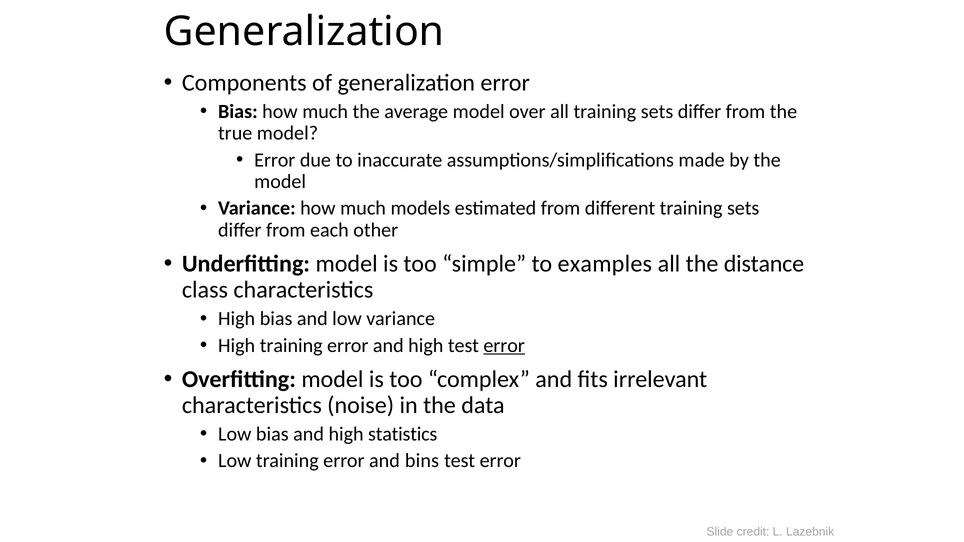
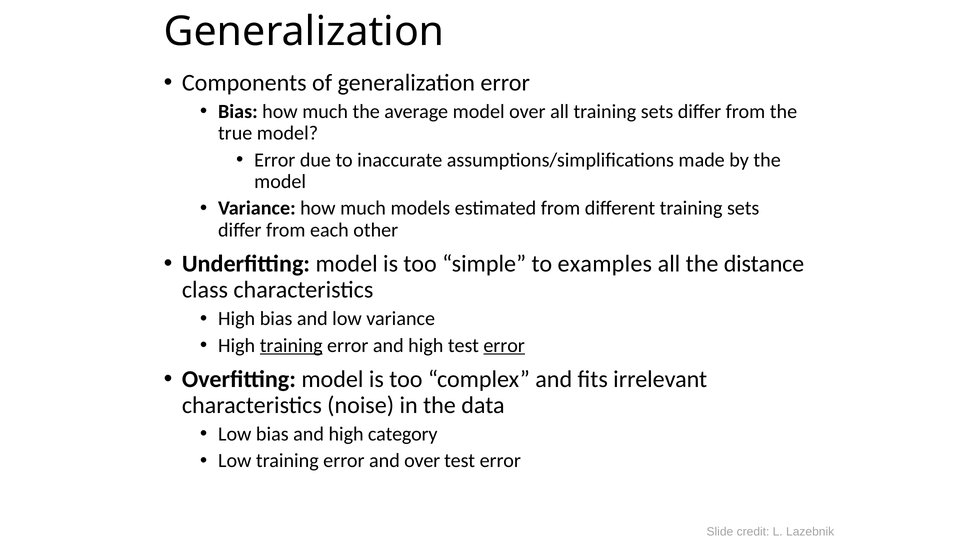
training underline: none -> present (291, 346)
statistics: statistics -> category (403, 434)
and bins: bins -> over (422, 461)
